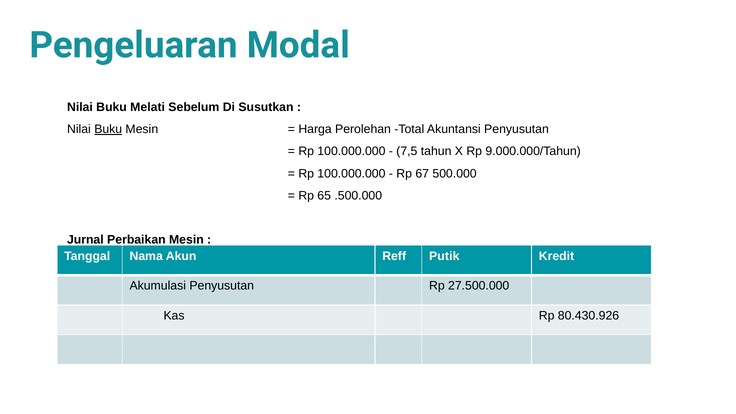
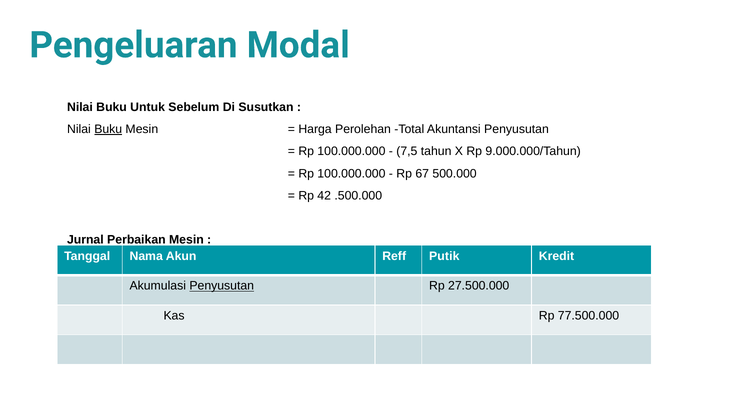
Melati: Melati -> Untuk (148, 107)
65: 65 -> 42 (324, 196)
Penyusutan underline: none -> present (222, 286)
80.430.926: 80.430.926 -> 77.500.000 (588, 316)
